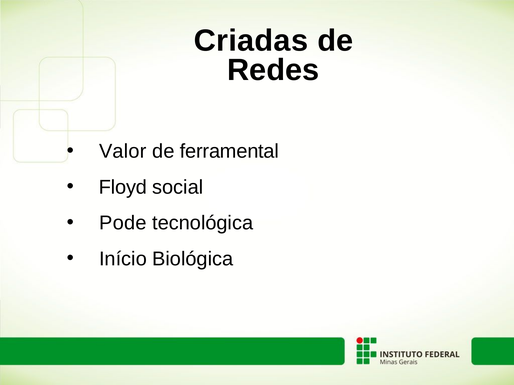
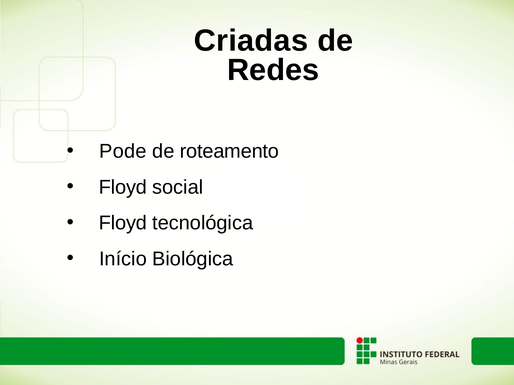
Valor: Valor -> Pode (123, 151)
ferramental: ferramental -> roteamento (229, 151)
Pode: Pode -> Floyd (123, 223)
